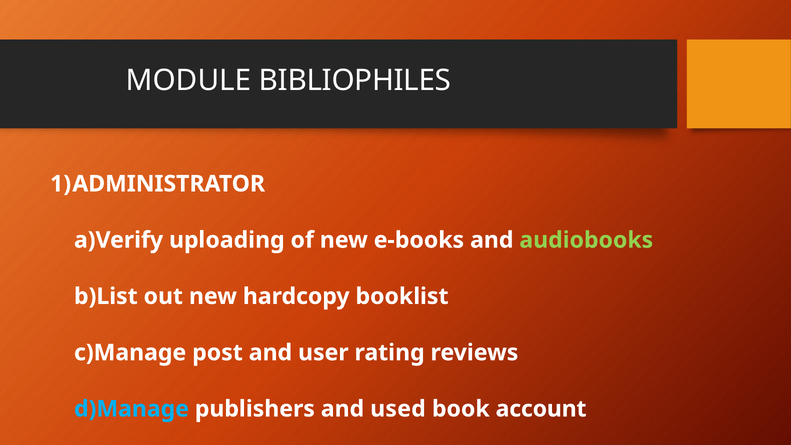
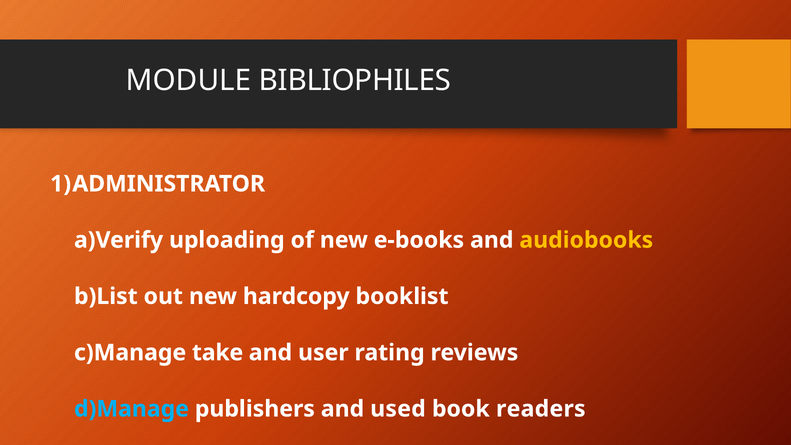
audiobooks colour: light green -> yellow (586, 240)
post: post -> take (218, 353)
account: account -> readers (541, 409)
